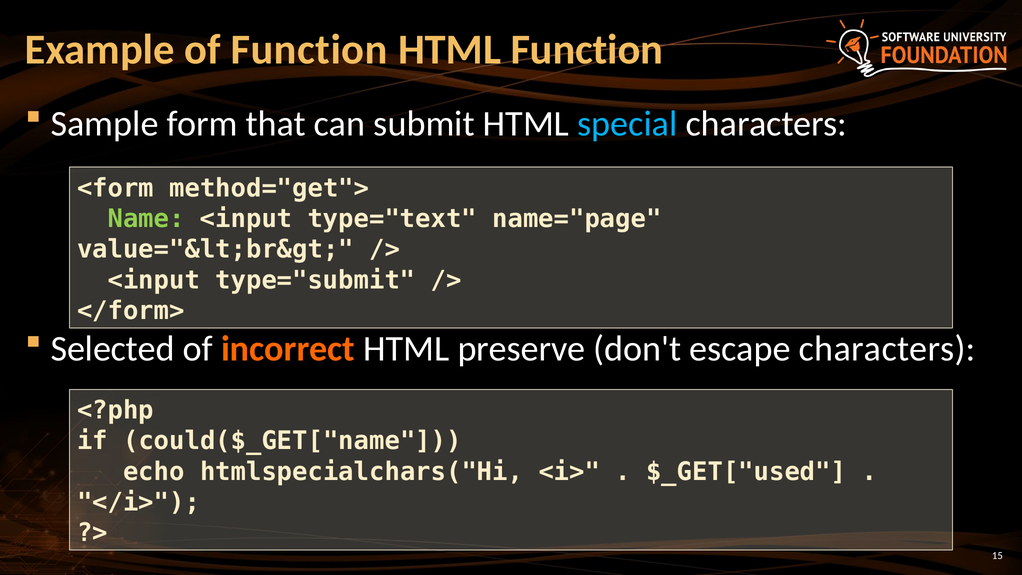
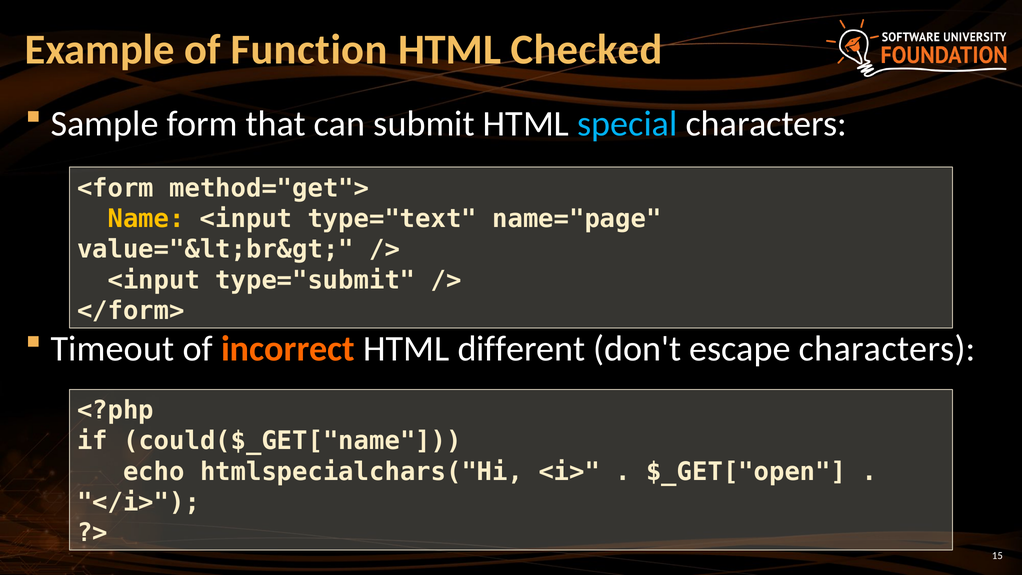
HTML Function: Function -> Checked (587, 50)
Name colour: light green -> yellow (146, 219)
Selected: Selected -> Timeout (113, 349)
preserve: preserve -> different (521, 349)
$_GET["used: $_GET["used -> $_GET["open (746, 472)
